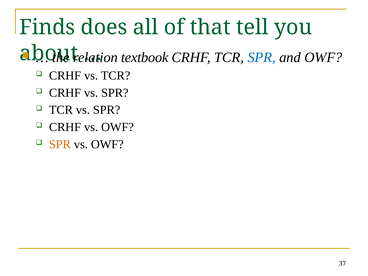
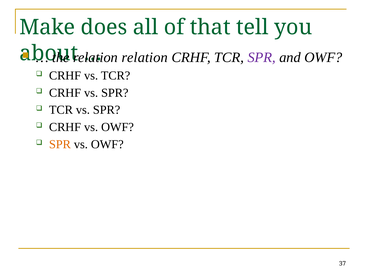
Finds: Finds -> Make (47, 27)
textbook: textbook -> relation (145, 57)
SPR colour: blue -> purple (262, 57)
